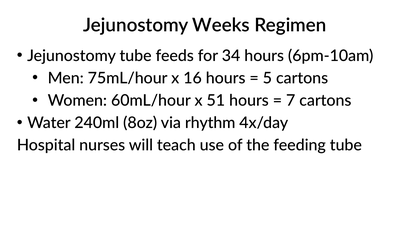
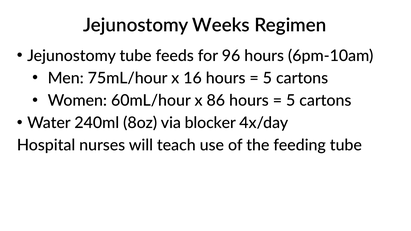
34: 34 -> 96 (231, 56)
51: 51 -> 86 (216, 101)
7: 7 -> 5 (291, 101)
rhythm: rhythm -> blocker (210, 123)
